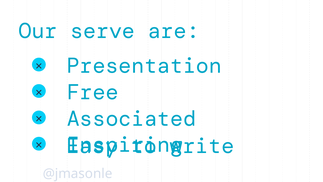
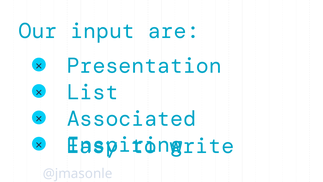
serve: serve -> input (103, 31)
Free: Free -> List (93, 92)
